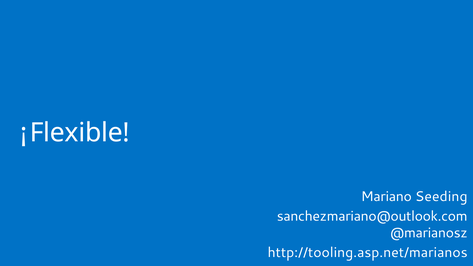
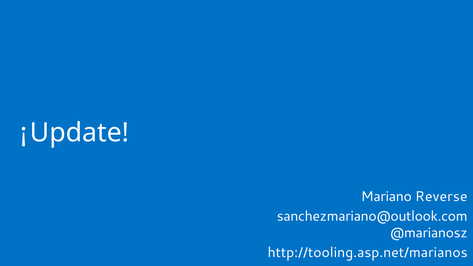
Flexible: Flexible -> Update (80, 133)
Seeding: Seeding -> Reverse (441, 197)
